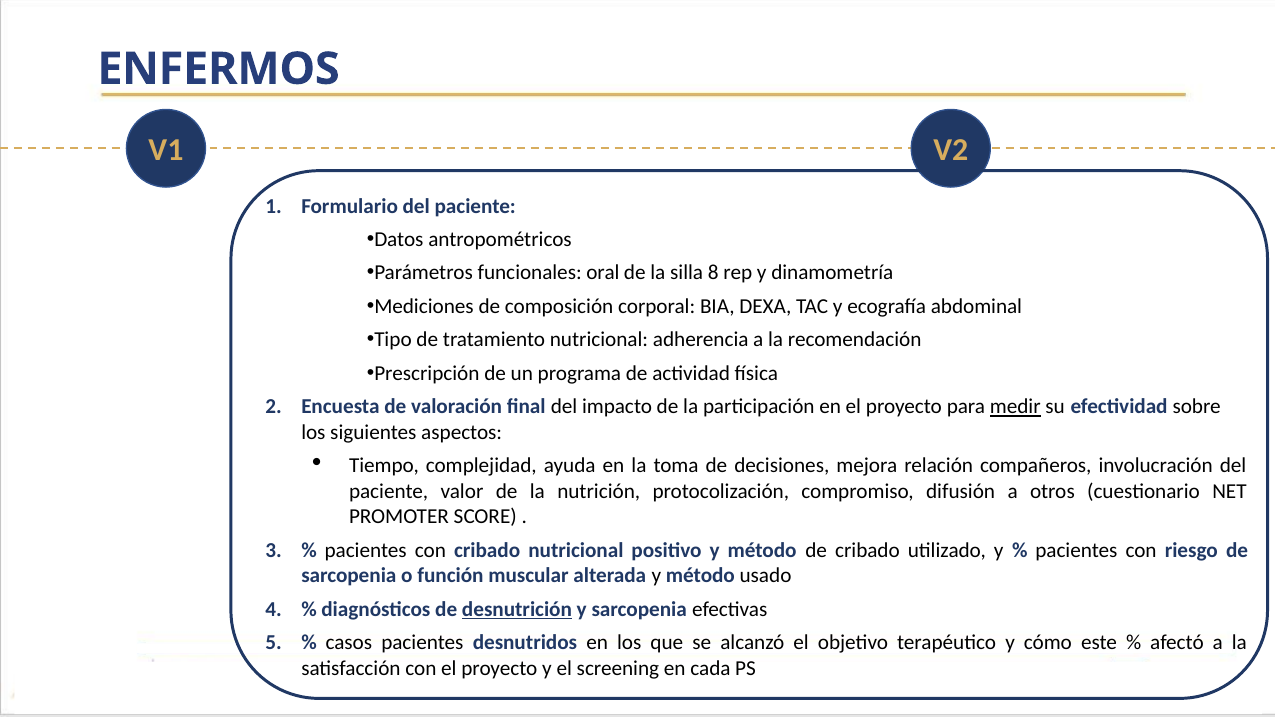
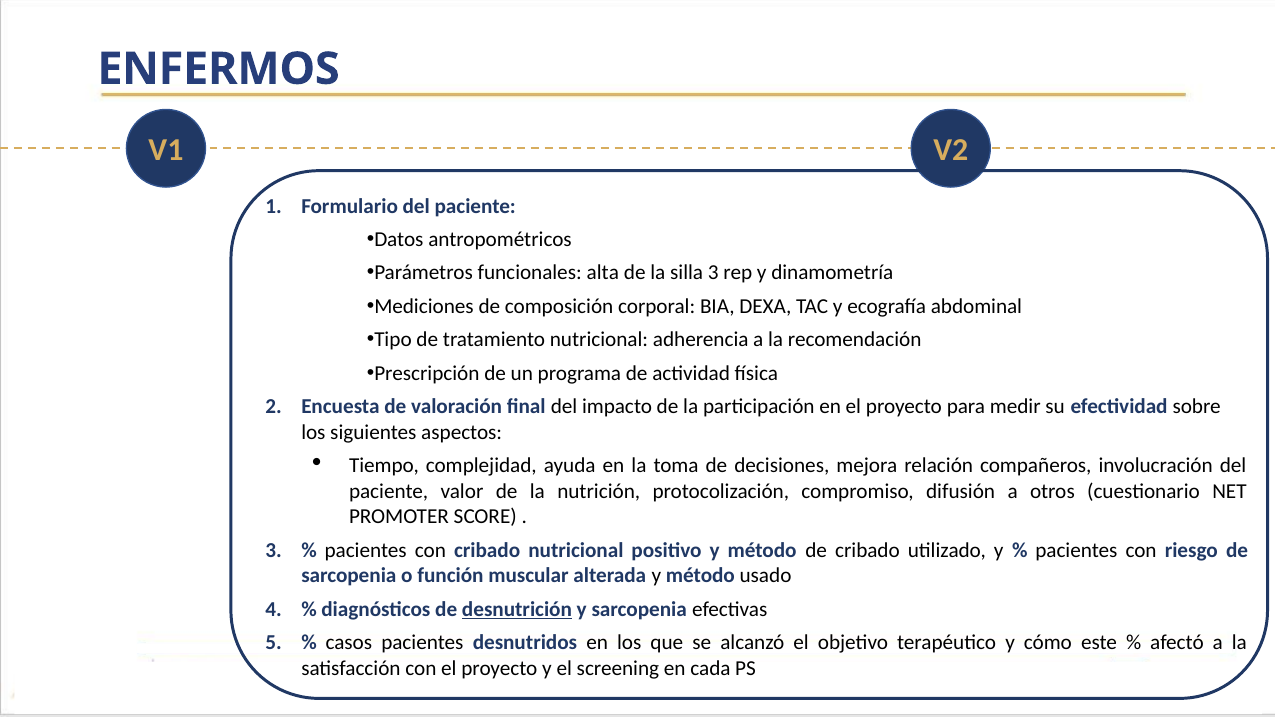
oral: oral -> alta (603, 273)
silla 8: 8 -> 3 (713, 273)
medir underline: present -> none (1015, 407)
